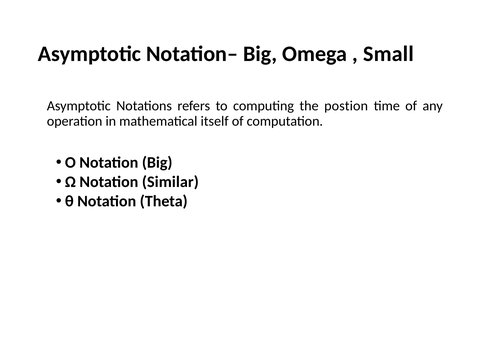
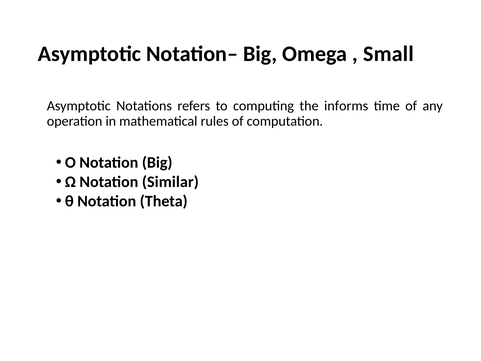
postion: postion -> informs (346, 106)
itself: itself -> rules (215, 121)
